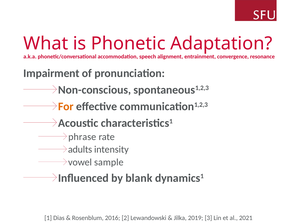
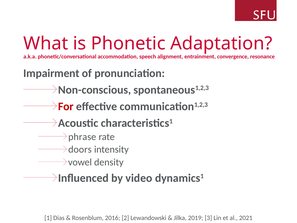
For colour: orange -> red (66, 106)
adults: adults -> doors (80, 149)
sample: sample -> density (109, 162)
blank: blank -> video (139, 178)
